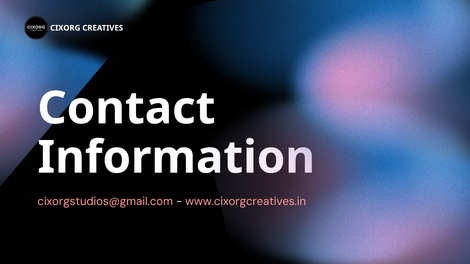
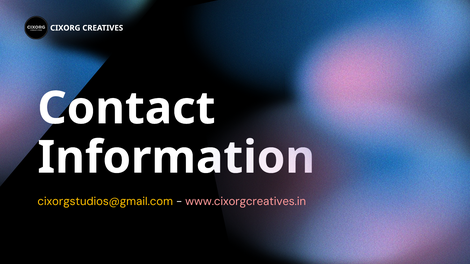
cixorgstudios@gmail.com colour: pink -> yellow (105, 202)
